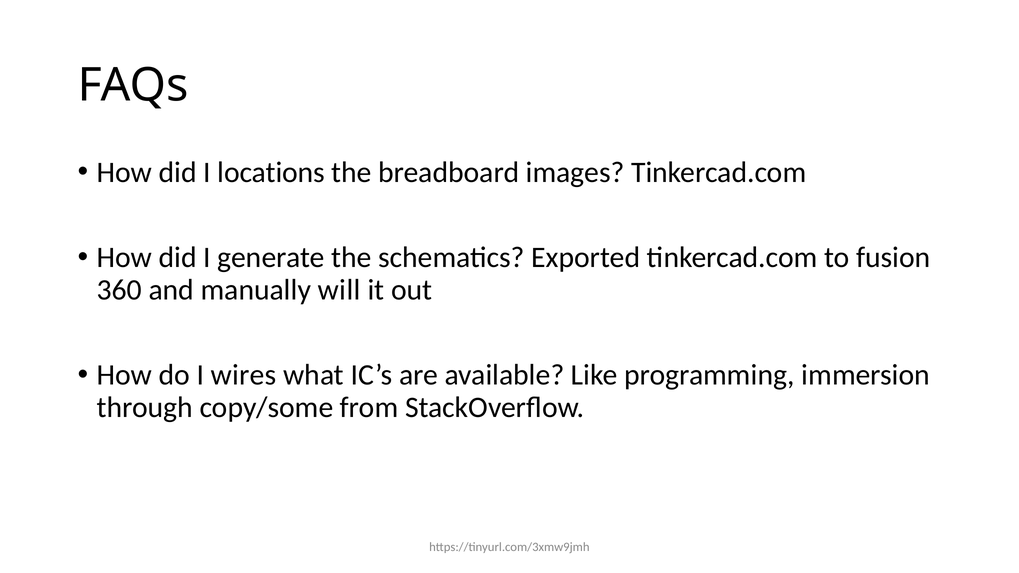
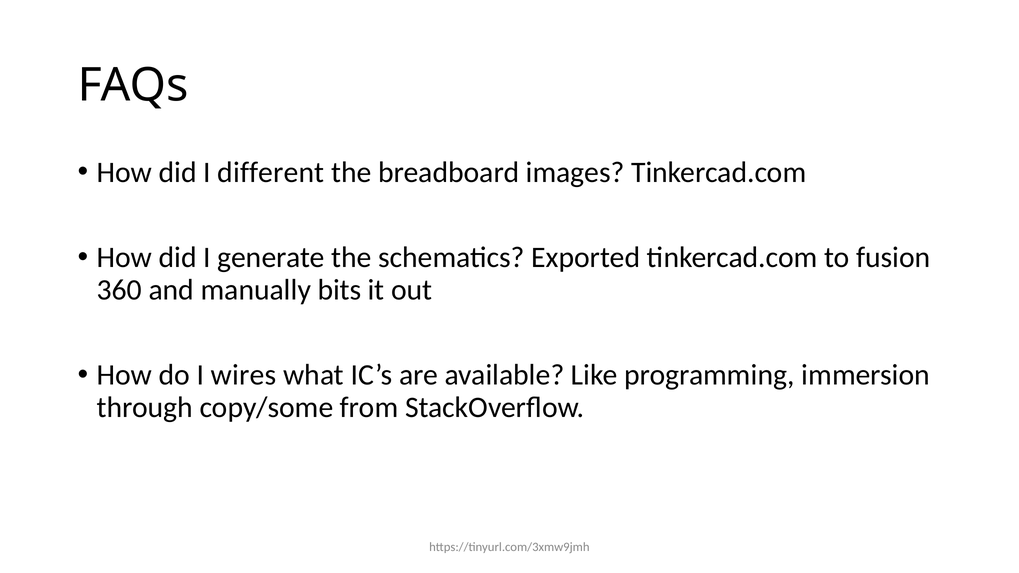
locations: locations -> different (271, 172)
will: will -> bits (339, 290)
